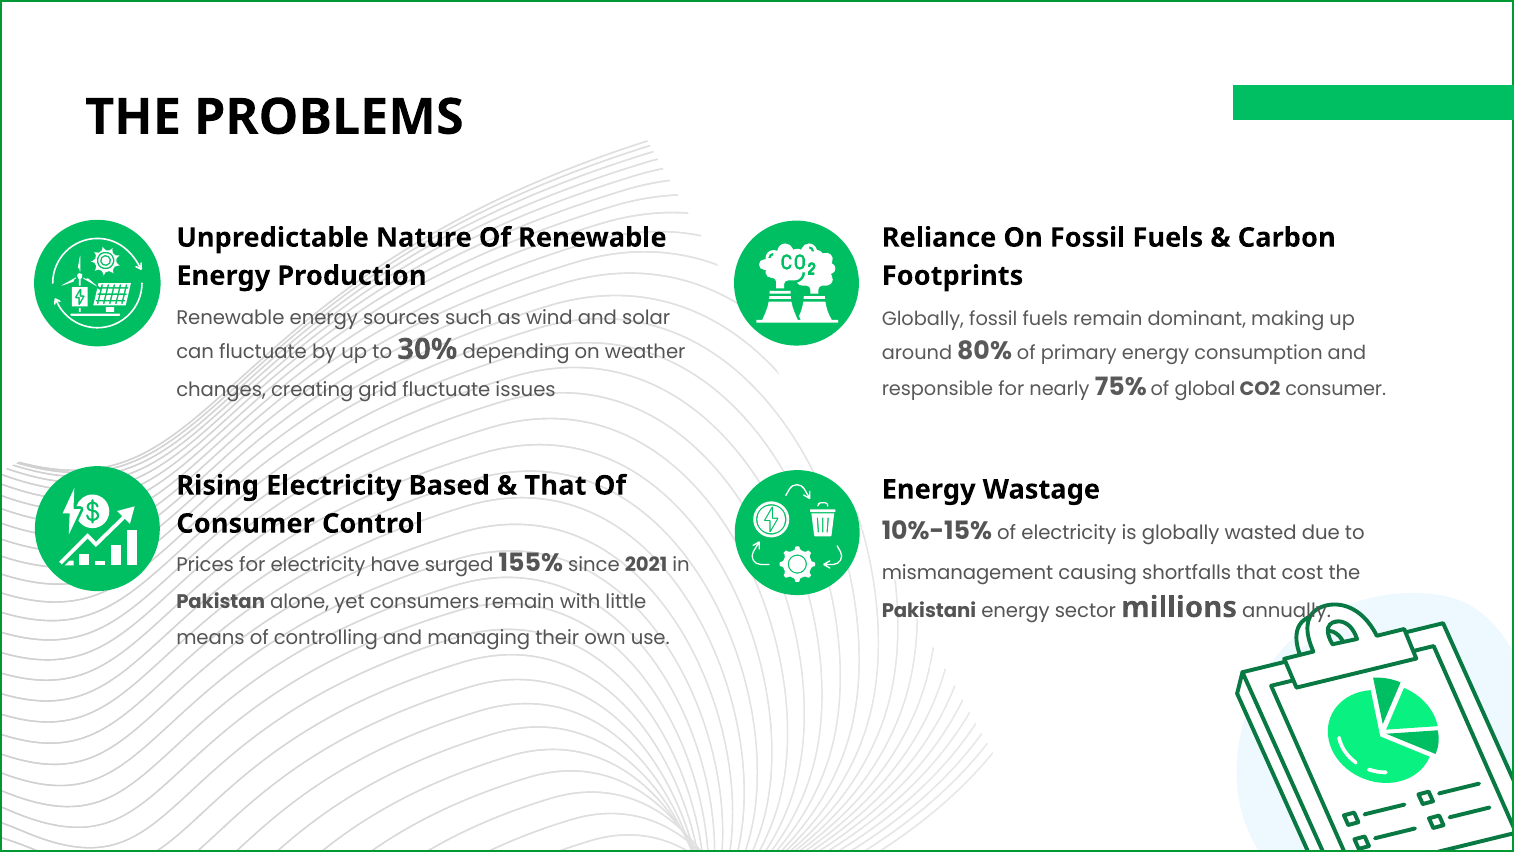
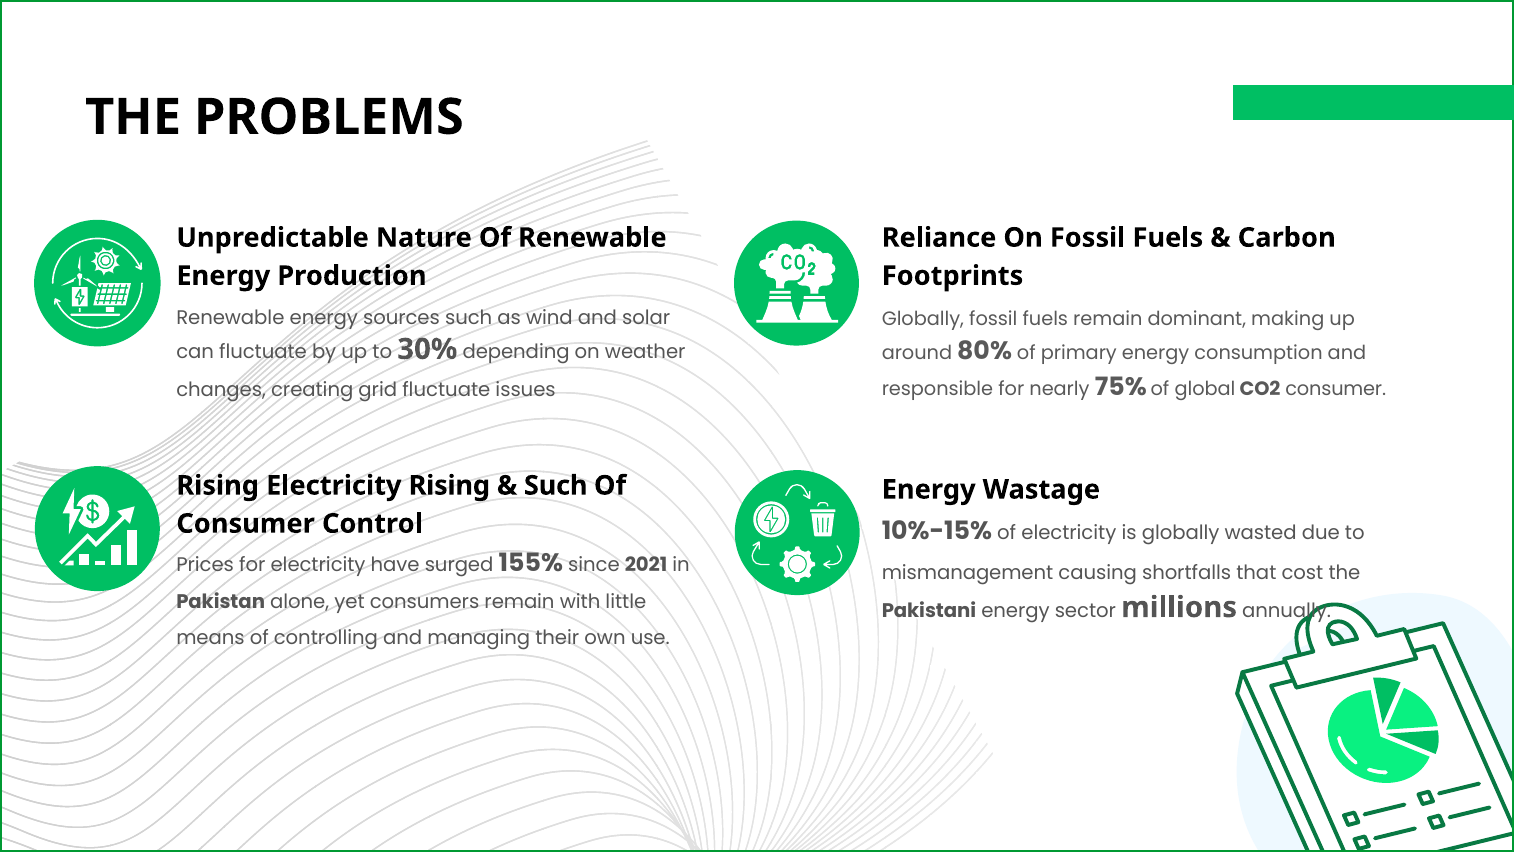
Electricity Based: Based -> Rising (449, 485)
That: That -> Such (556, 485)
